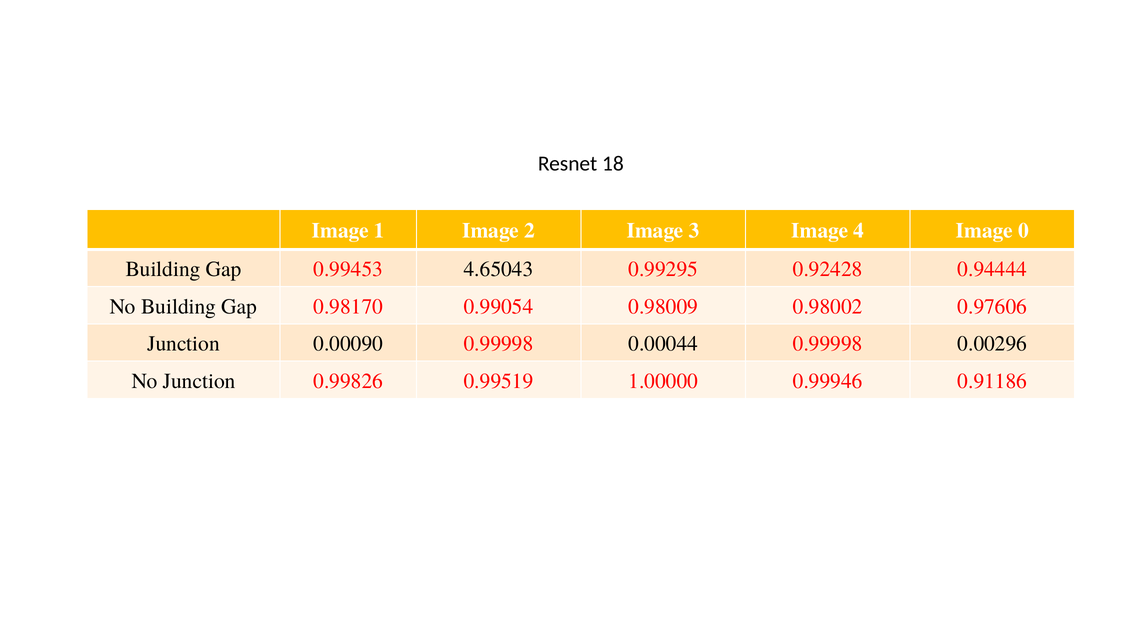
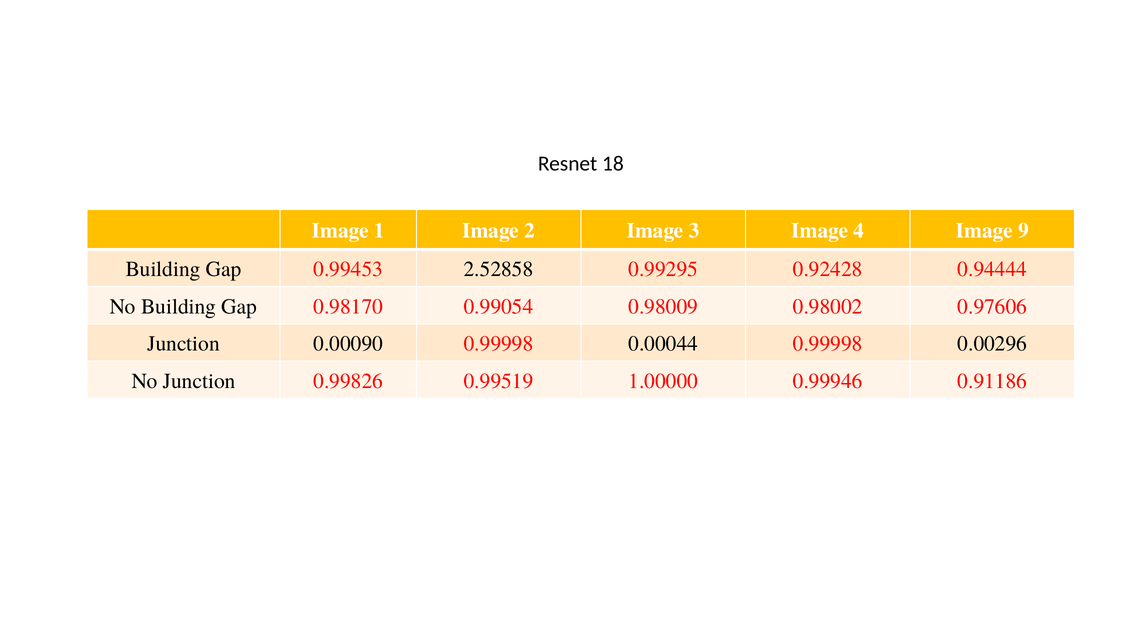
0: 0 -> 9 (1023, 231)
4.65043: 4.65043 -> 2.52858 (499, 269)
